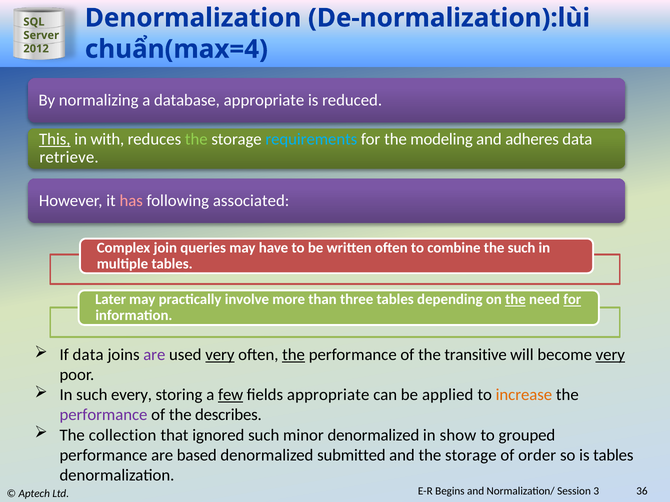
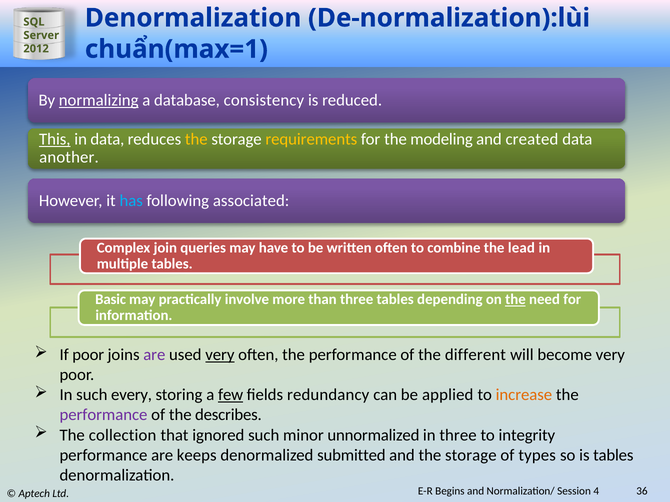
chuẩn(max=4: chuẩn(max=4 -> chuẩn(max=1 (176, 49)
normalizing underline: none -> present (99, 100)
database appropriate: appropriate -> consistency (264, 100)
in with: with -> data (107, 139)
the colour: light green -> yellow (196, 139)
requirements colour: light blue -> yellow (311, 139)
adheres: adheres -> created (532, 139)
retrieve: retrieve -> another (69, 157)
has colour: pink -> light blue (131, 201)
the such: such -> lead (521, 248)
Later: Later -> Basic (111, 300)
for underline: present -> none (572, 300)
If data: data -> poor (88, 355)
the underline: present -> none (294, 355)
transitive: transitive -> different (475, 355)
very underline: present -> none (610, 355)
fields appropriate: appropriate -> redundancy (328, 395)
minor denormalized: denormalized -> unnormalized (373, 435)
in show: show -> three (458, 435)
grouped: grouped -> integrity (527, 435)
based: based -> keeps (197, 456)
order: order -> types (537, 456)
3: 3 -> 4 (596, 492)
